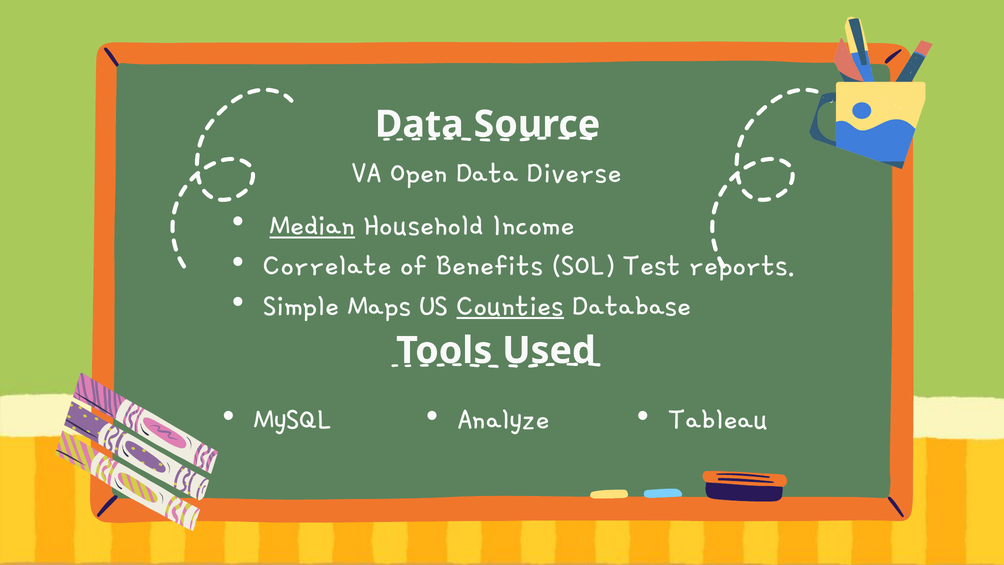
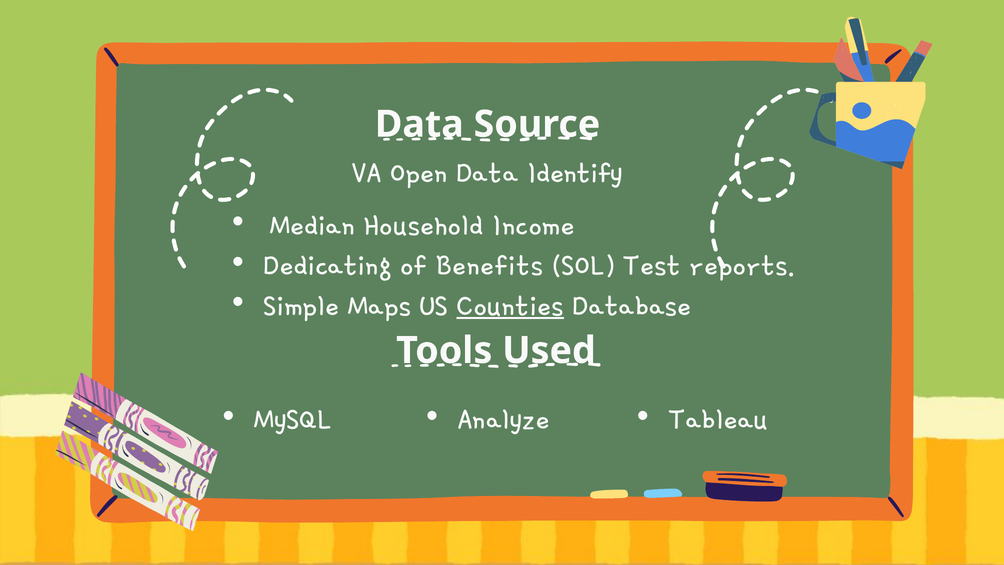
Diverse: Diverse -> Identify (575, 171)
Median underline: present -> none (312, 223)
Correlate: Correlate -> Dedicating (328, 263)
